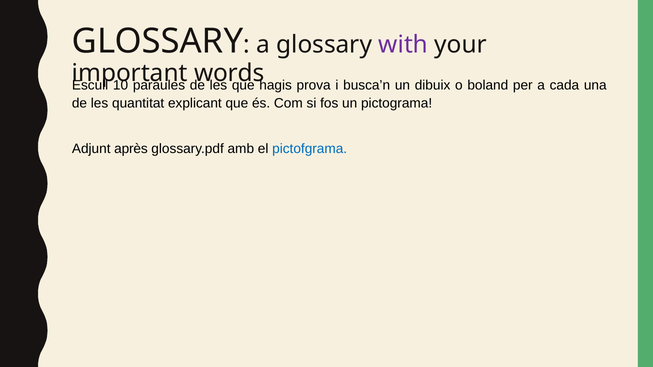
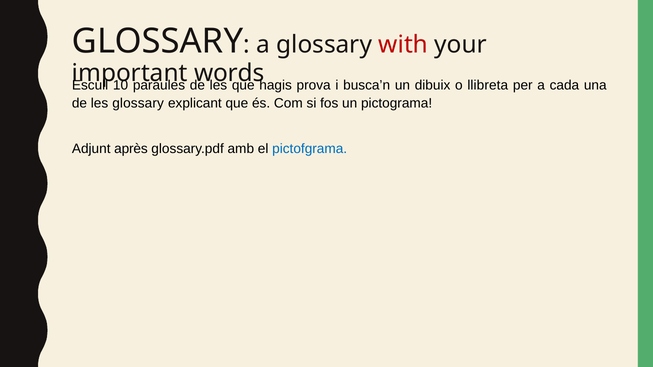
with colour: purple -> red (403, 45)
boland: boland -> llibreta (488, 86)
les quantitat: quantitat -> glossary (138, 104)
